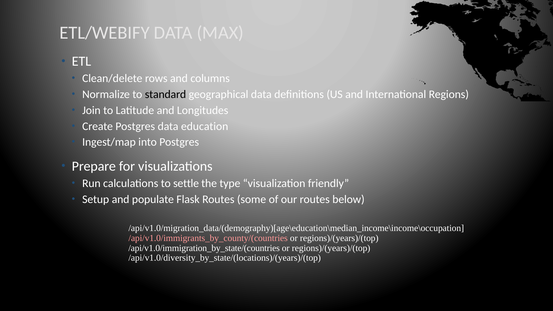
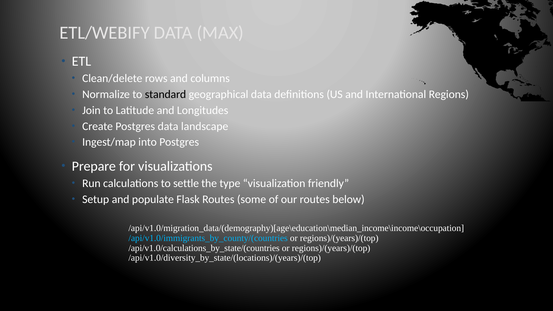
education: education -> landscape (205, 126)
/api/v1.0/immigrants_by_county/(countries colour: pink -> light blue (208, 238)
/api/v1.0/immigration_by_state/(countries: /api/v1.0/immigration_by_state/(countries -> /api/v1.0/calculations_by_state/(countries (204, 248)
